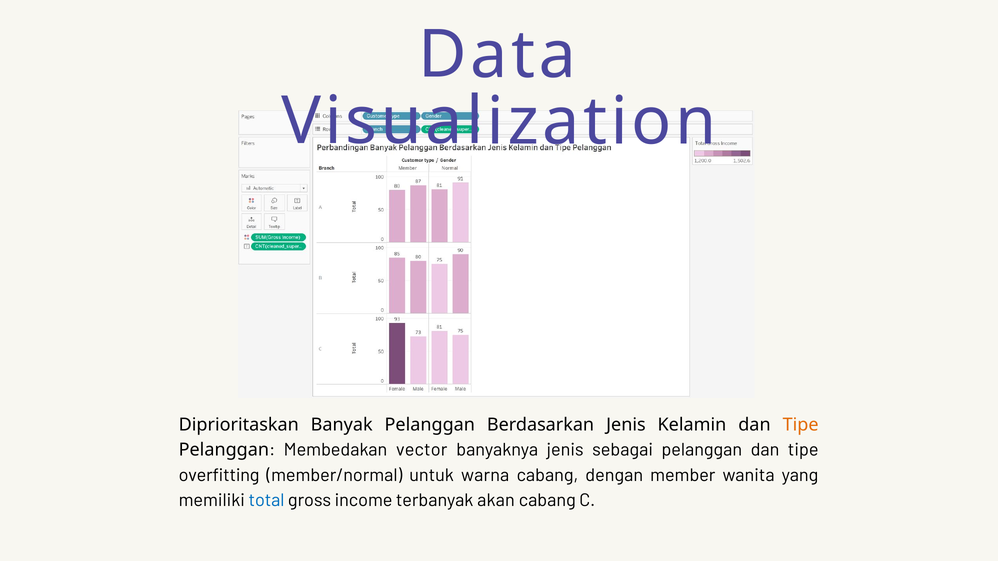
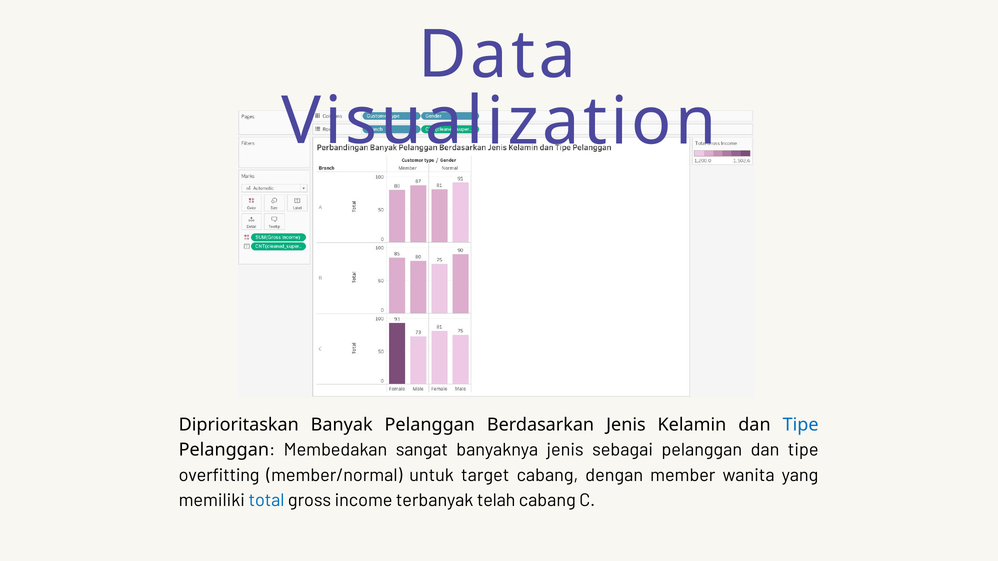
Tipe colour: orange -> blue (801, 425)
vector: vector -> sangat (422, 450)
warna: warna -> target (485, 476)
akan: akan -> telah (496, 501)
